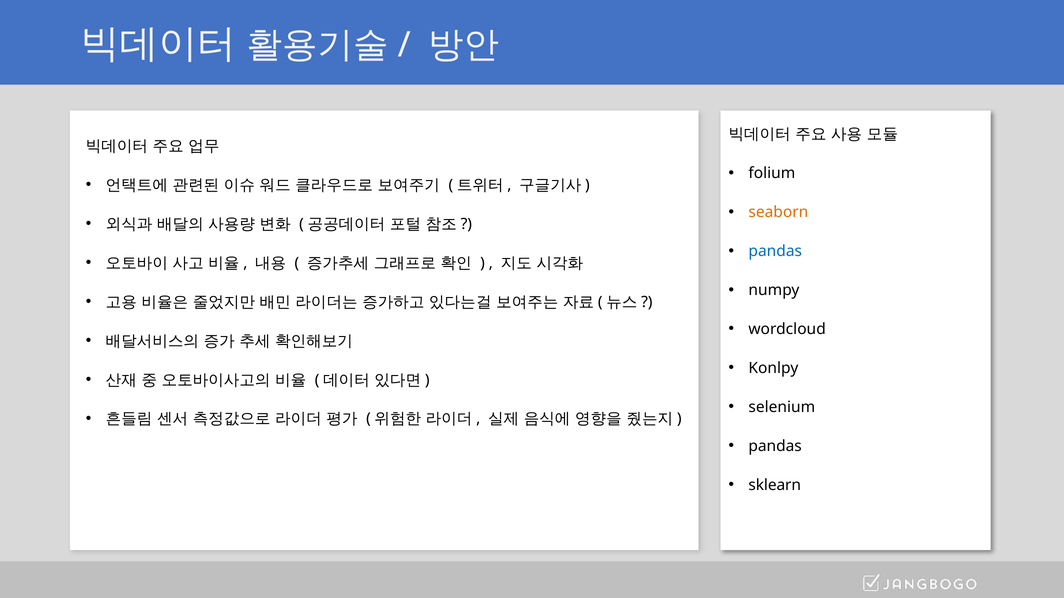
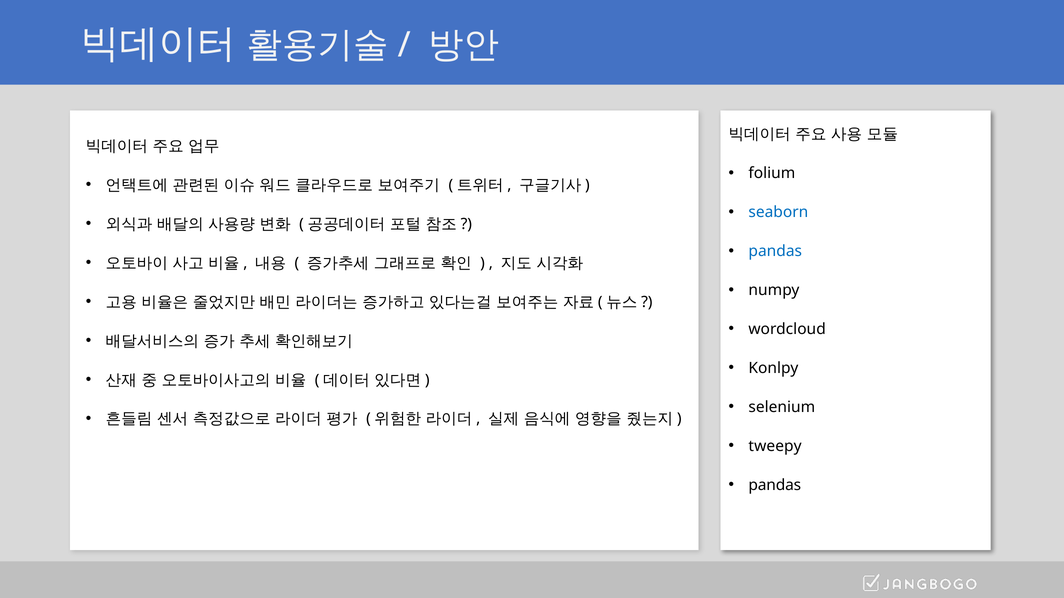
seaborn colour: orange -> blue (778, 212)
pandas: pandas -> tweepy (775, 447)
sklearn: sklearn -> pandas (775, 486)
